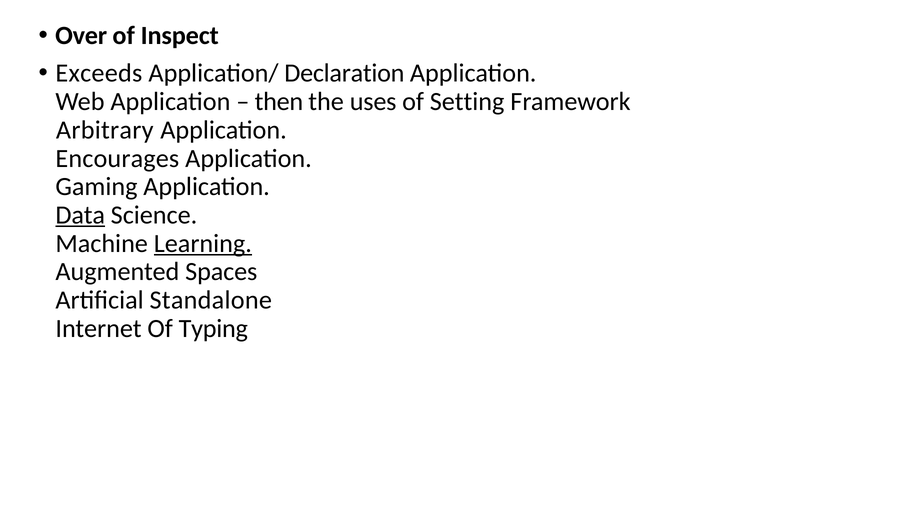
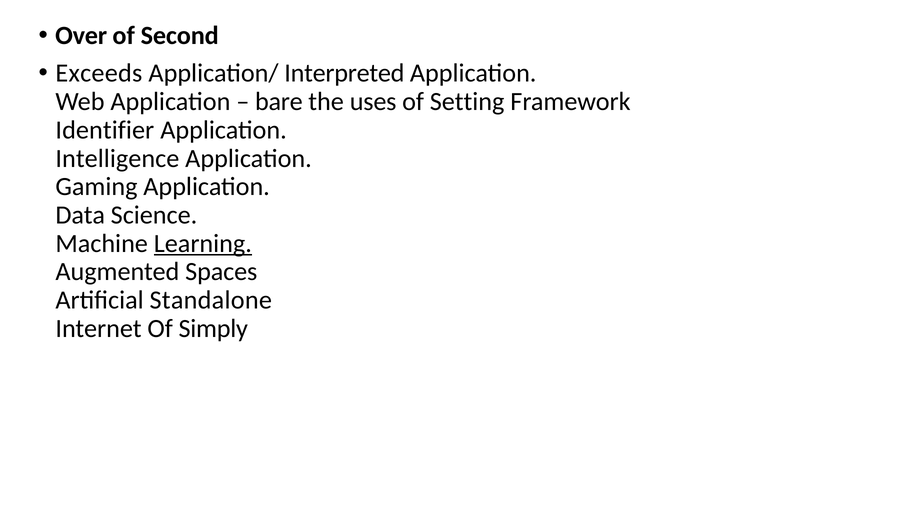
Inspect: Inspect -> Second (180, 36)
Declaration: Declaration -> Interpreted (344, 73)
then: then -> bare (279, 102)
Arbitrary: Arbitrary -> Identifier (105, 130)
Encourages: Encourages -> Intelligence (117, 158)
Data underline: present -> none (80, 215)
Typing: Typing -> Simply (213, 328)
